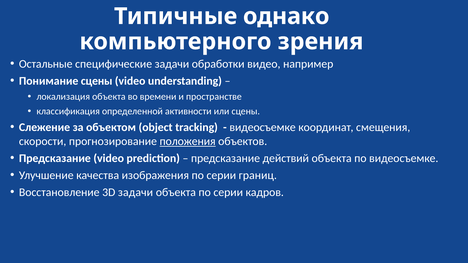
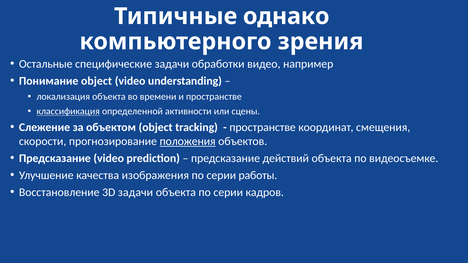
Понимание сцены: сцены -> object (97, 81)
классификация underline: none -> present (68, 111)
видеосъемке: видеосъемке -> пространстве (263, 127)
границ: границ -> работы (258, 175)
